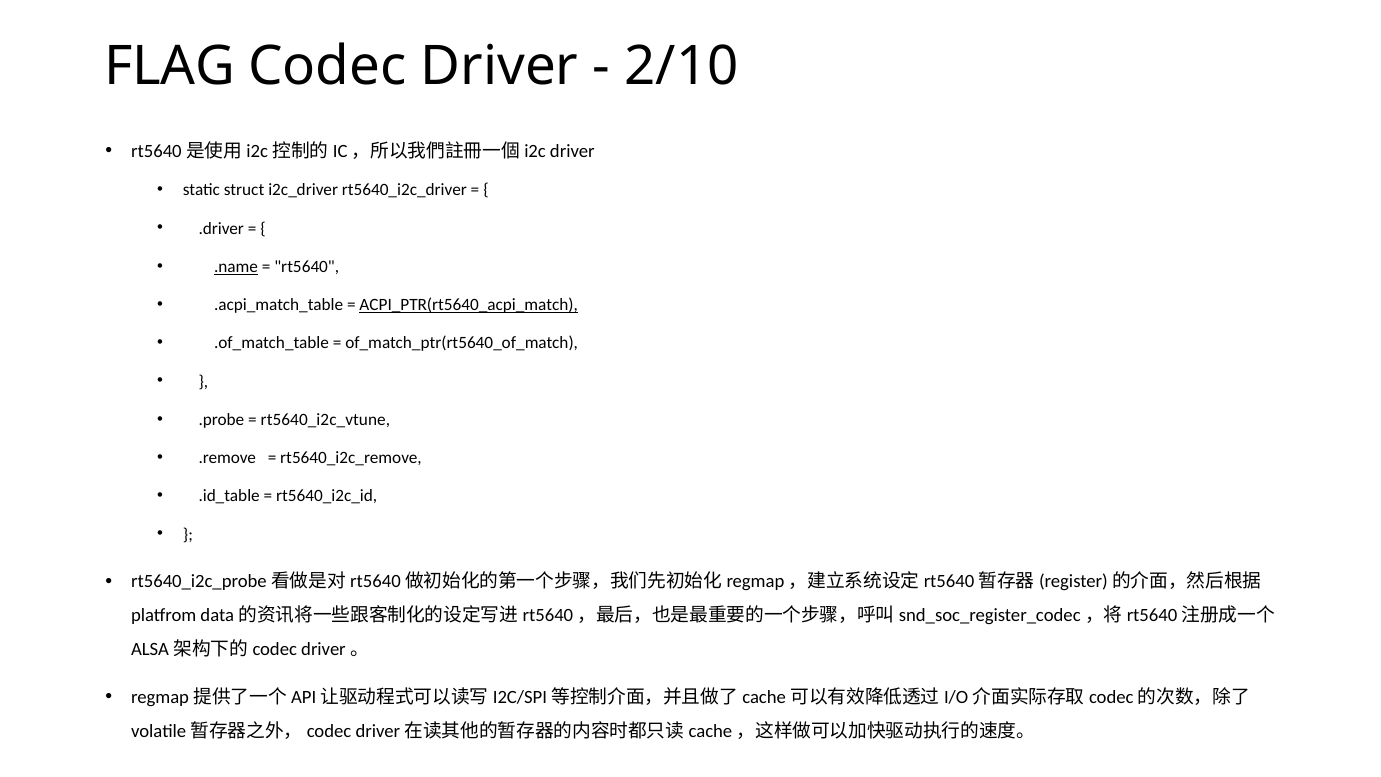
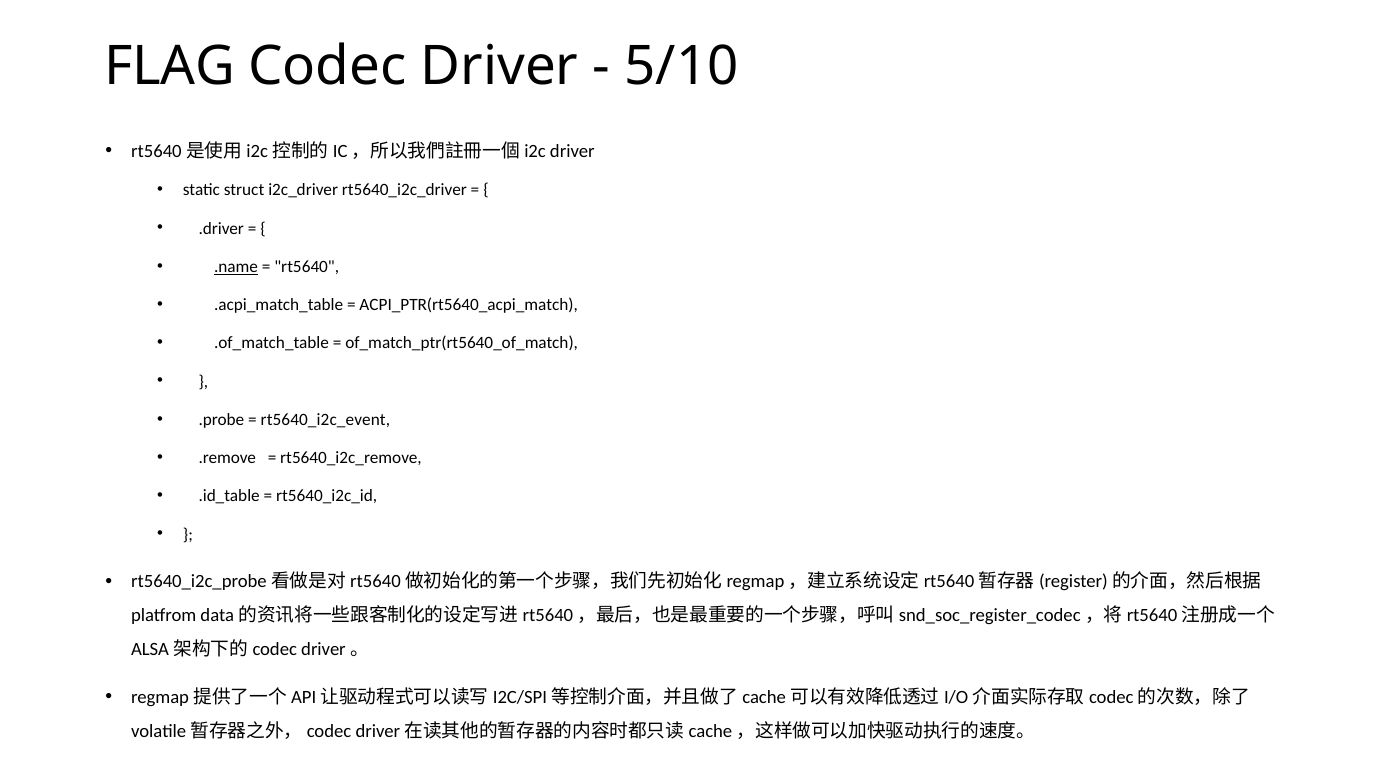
2/10: 2/10 -> 5/10 (682, 67)
ACPI_PTR(rt5640_acpi_match underline: present -> none (469, 305)
rt5640_i2c_vtune: rt5640_i2c_vtune -> rt5640_i2c_event (325, 420)
